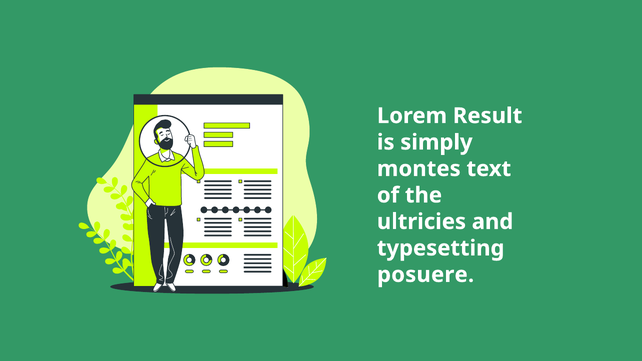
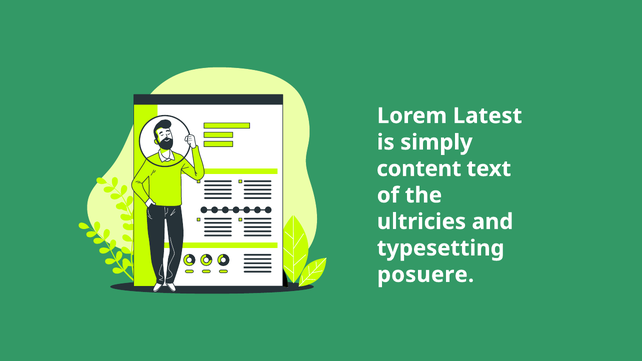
Result: Result -> Latest (488, 116)
montes: montes -> content (419, 169)
